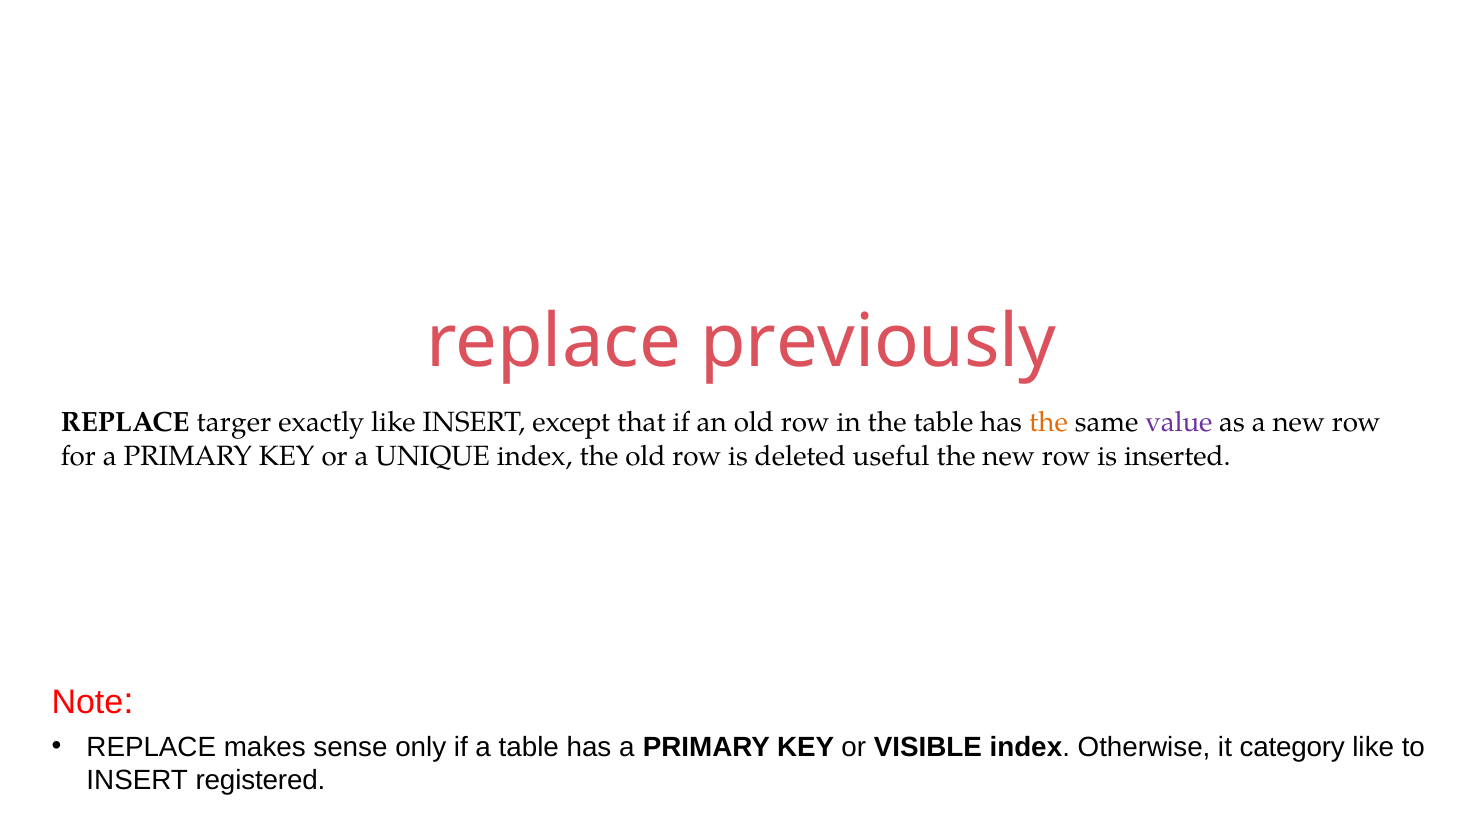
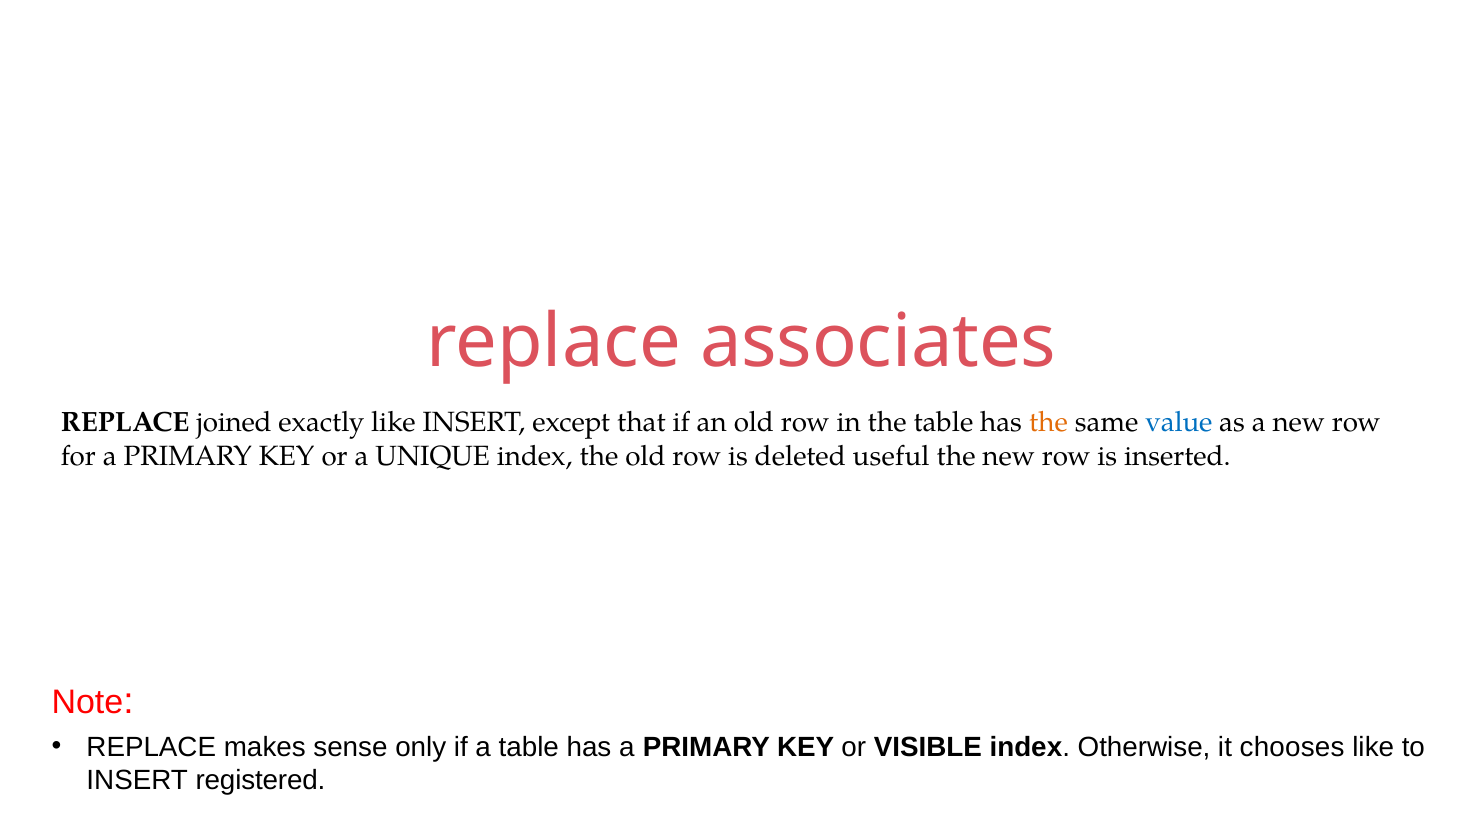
previously: previously -> associates (878, 342)
targer: targer -> joined (234, 423)
value colour: purple -> blue (1179, 423)
category: category -> chooses (1292, 747)
